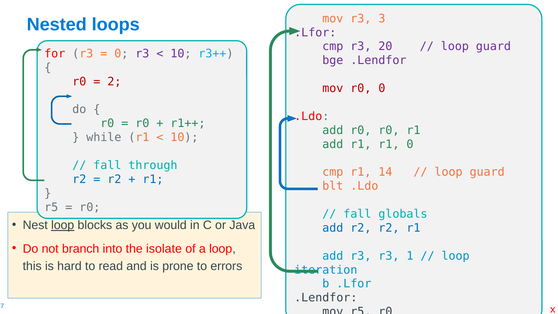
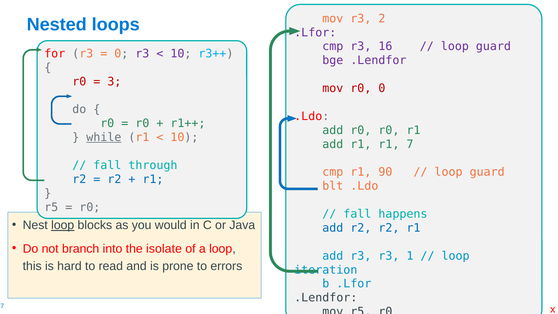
3: 3 -> 2 (382, 19)
20: 20 -> 16 (385, 46)
2: 2 -> 3 (114, 81)
while underline: none -> present (104, 137)
r1 0: 0 -> 7 (410, 144)
14: 14 -> 90 (385, 172)
globals: globals -> happens (403, 214)
